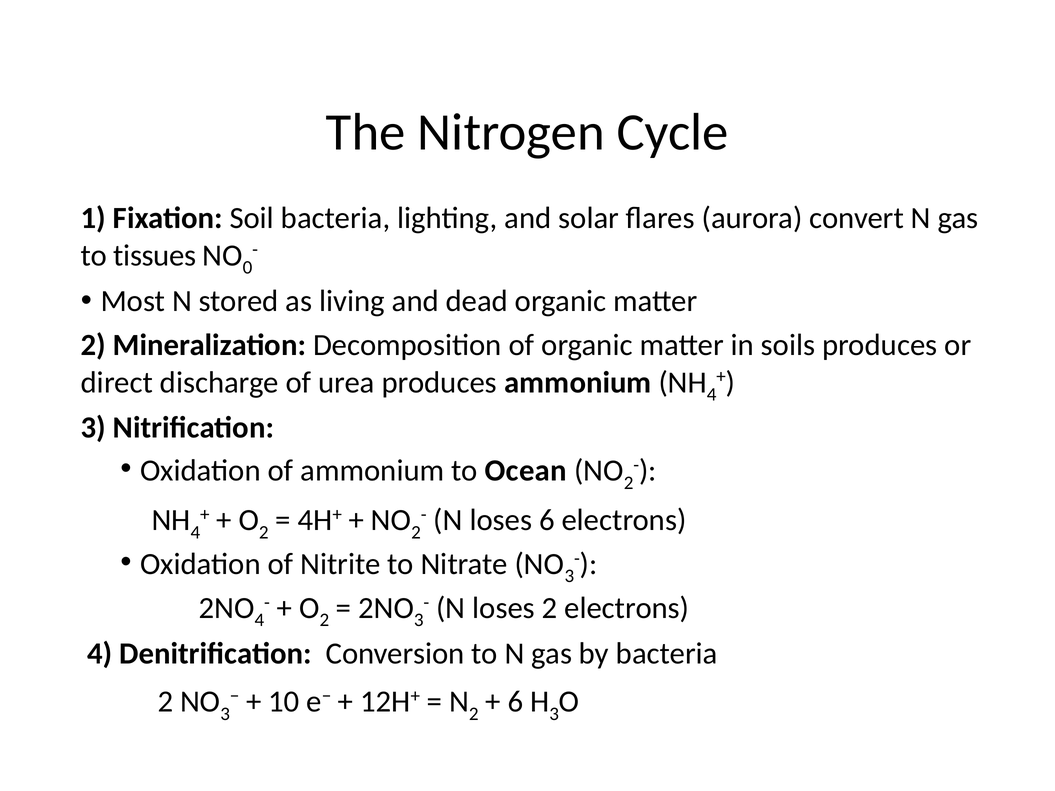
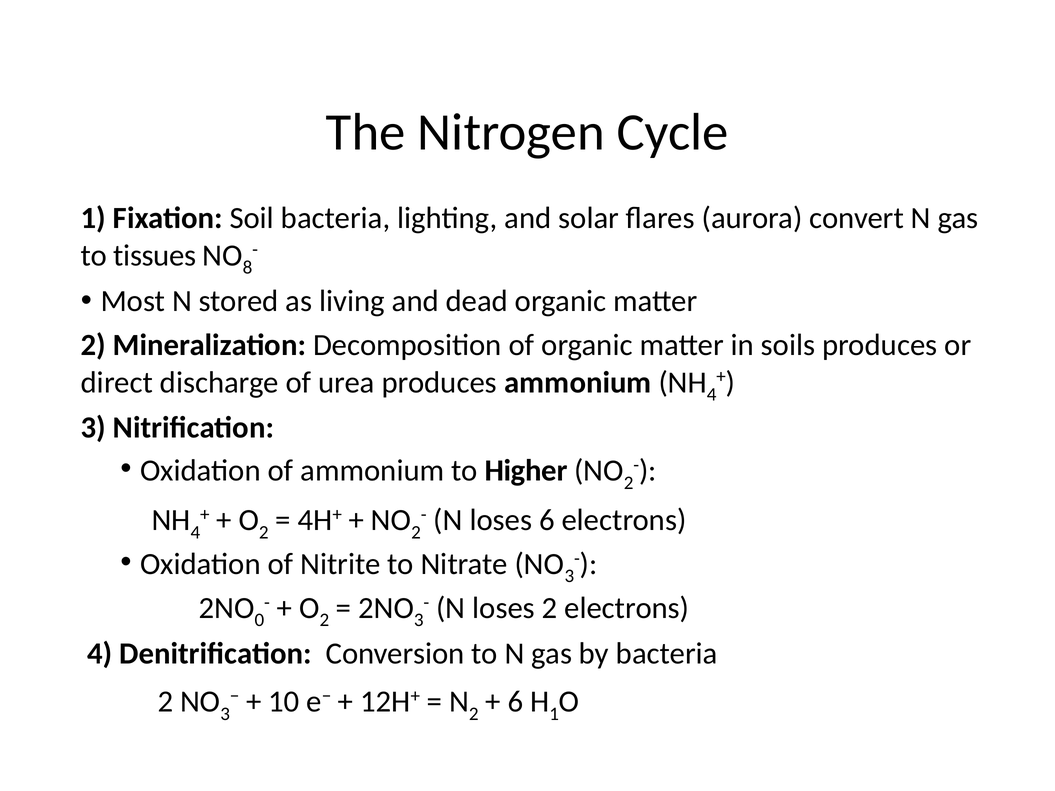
0: 0 -> 8 (247, 268)
Ocean: Ocean -> Higher (526, 471)
4: 4 -> 0 (259, 620)
3: 3 -> 1 (554, 714)
